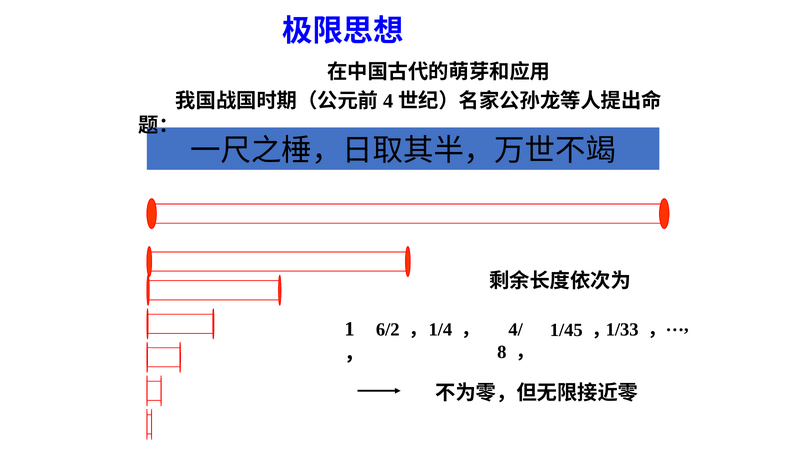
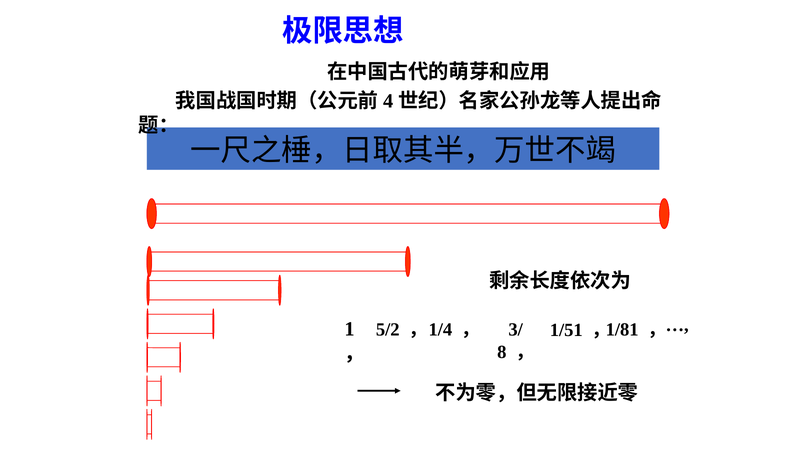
6/2: 6/2 -> 5/2 (388, 330)
4/: 4/ -> 3/ (516, 330)
1/33: 1/33 -> 1/81 (622, 330)
1/45: 1/45 -> 1/51 (566, 330)
